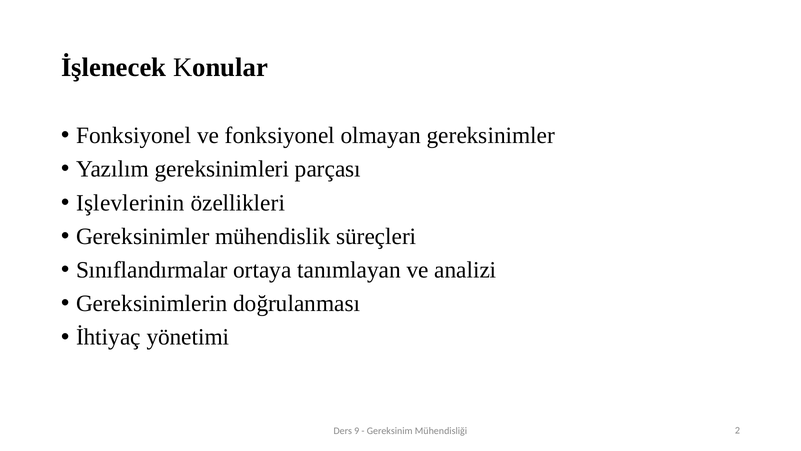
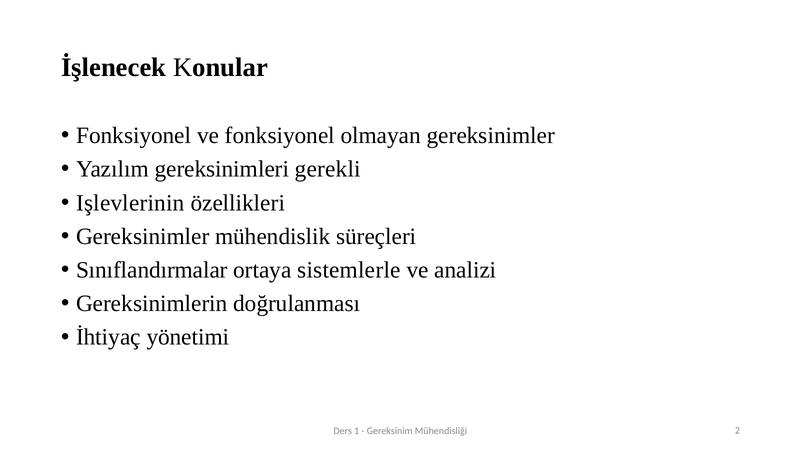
parçası: parçası -> gerekli (328, 169)
tanımlayan: tanımlayan -> sistemlerle (349, 270)
9: 9 -> 1 (357, 430)
